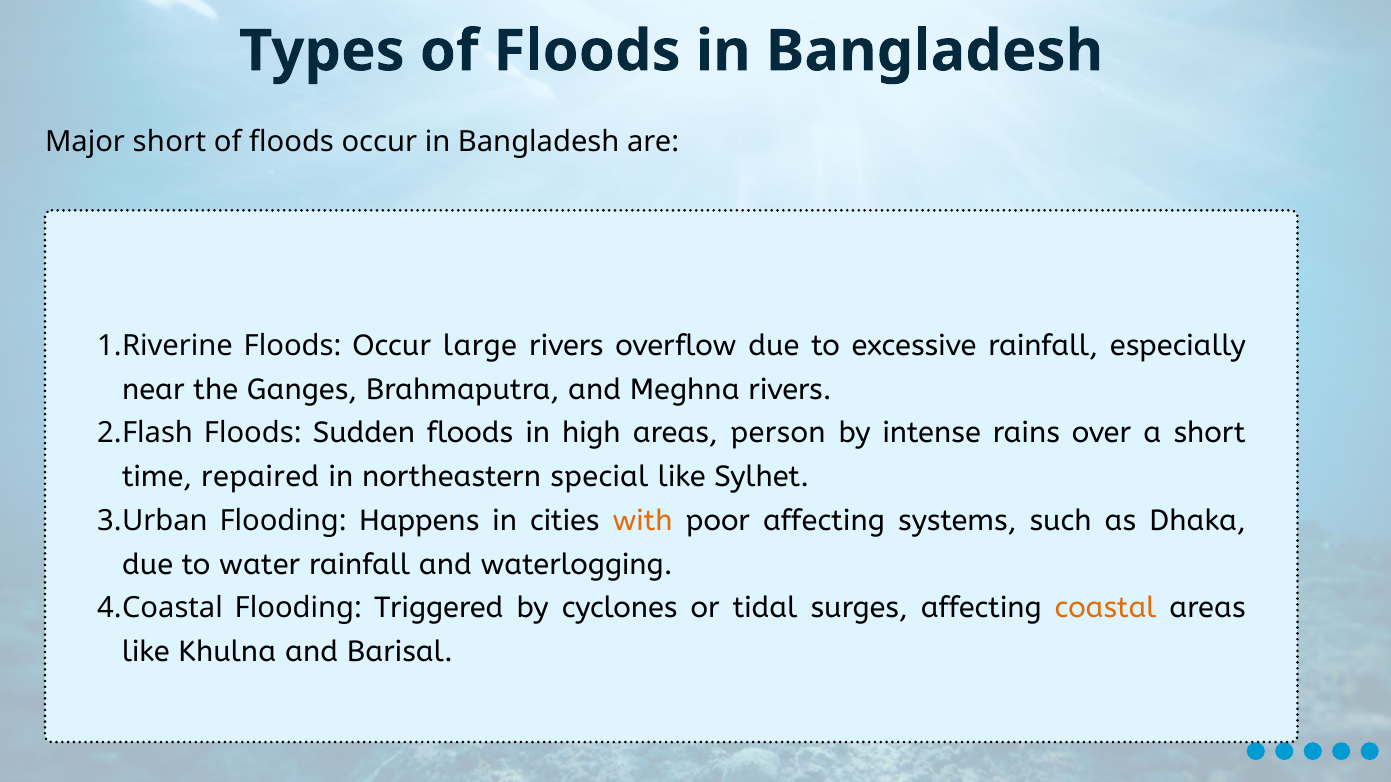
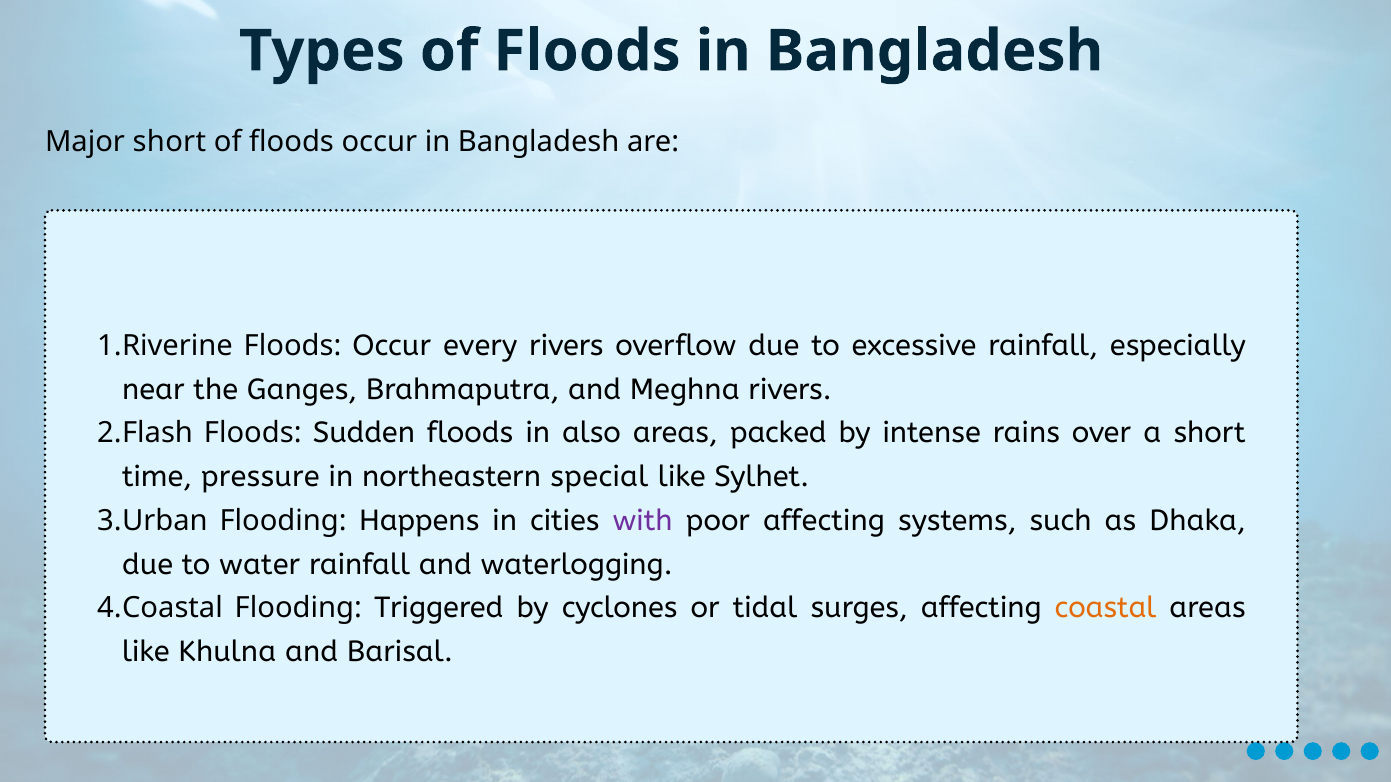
large: large -> every (480, 346)
high: high -> also (591, 433)
person: person -> packed (778, 433)
repaired: repaired -> pressure (260, 477)
with colour: orange -> purple (643, 521)
